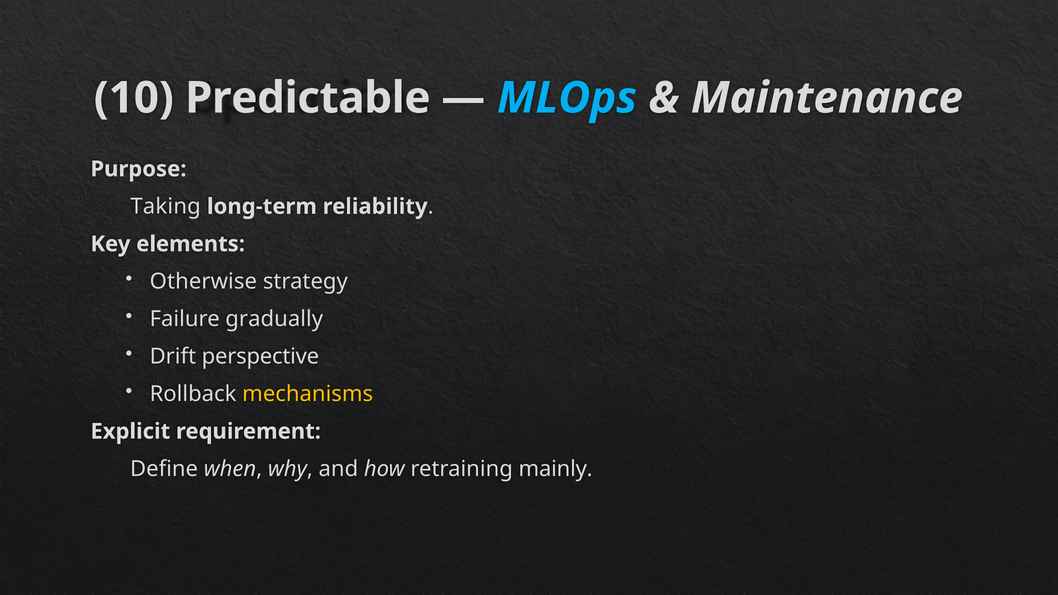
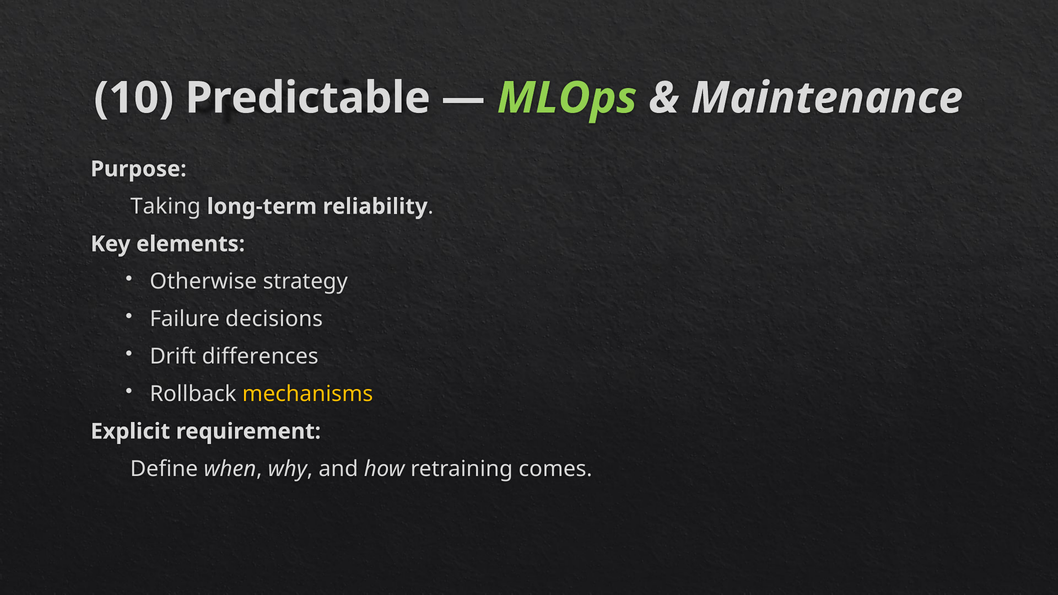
MLOps colour: light blue -> light green (567, 98)
gradually: gradually -> decisions (274, 319)
perspective: perspective -> differences (260, 357)
mainly: mainly -> comes (555, 469)
